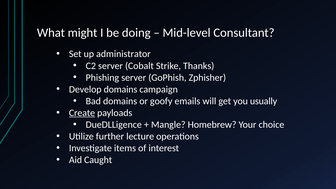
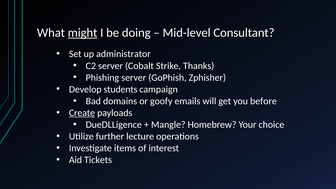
might underline: none -> present (83, 33)
Develop domains: domains -> students (120, 89)
usually: usually -> before (263, 101)
Caught: Caught -> Tickets (98, 160)
